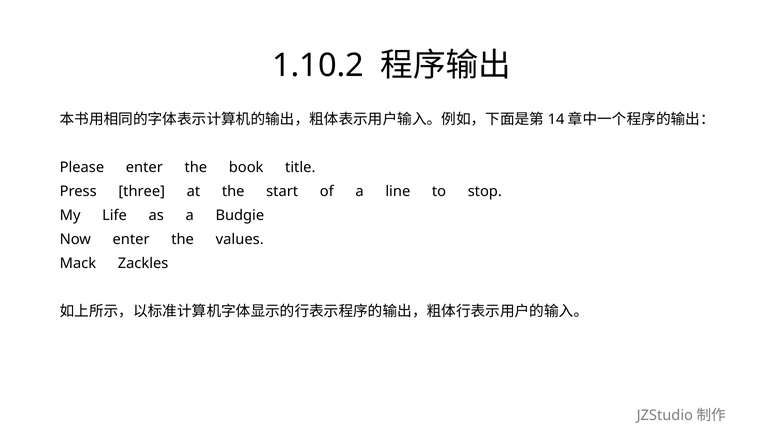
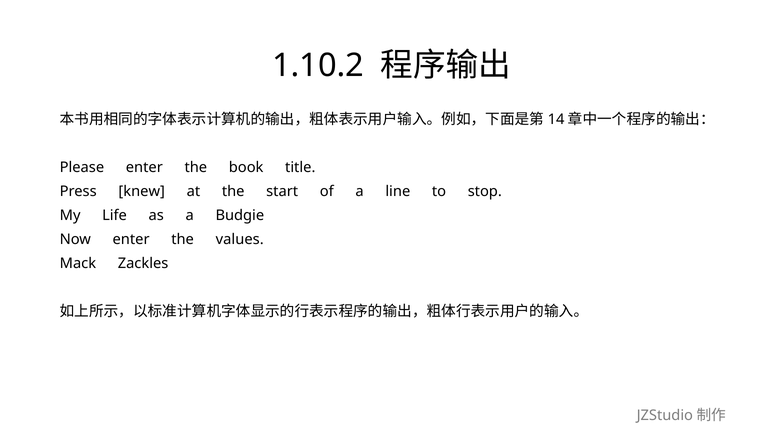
three: three -> knew (142, 191)
